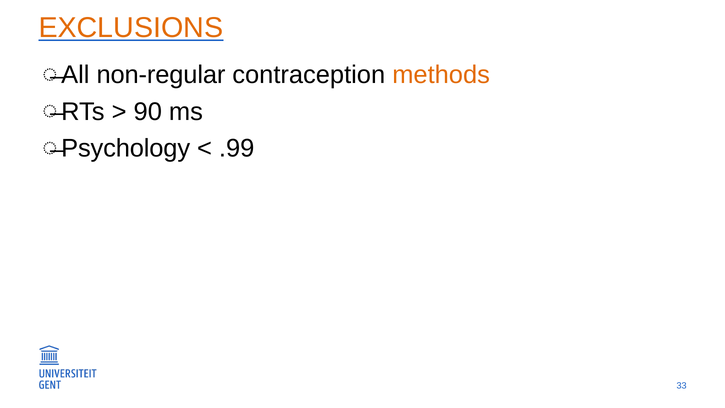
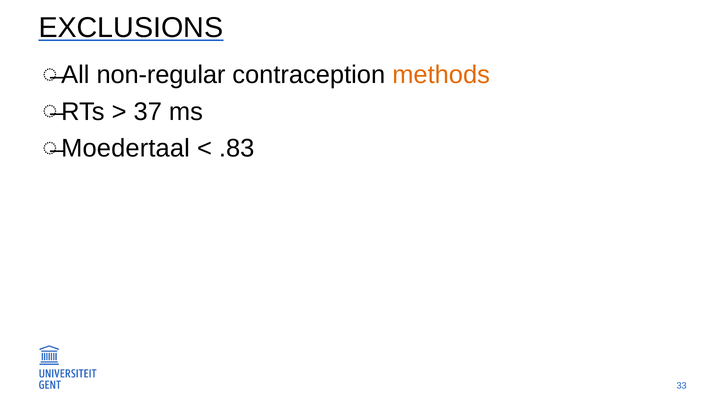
EXCLUSIONS colour: orange -> black (131, 28)
90: 90 -> 37 (148, 112)
Psychology: Psychology -> Moedertaal (126, 148)
.99: .99 -> .83 (237, 148)
